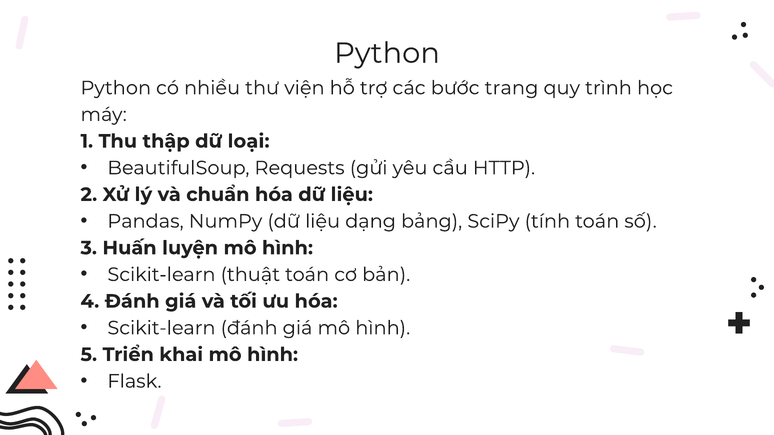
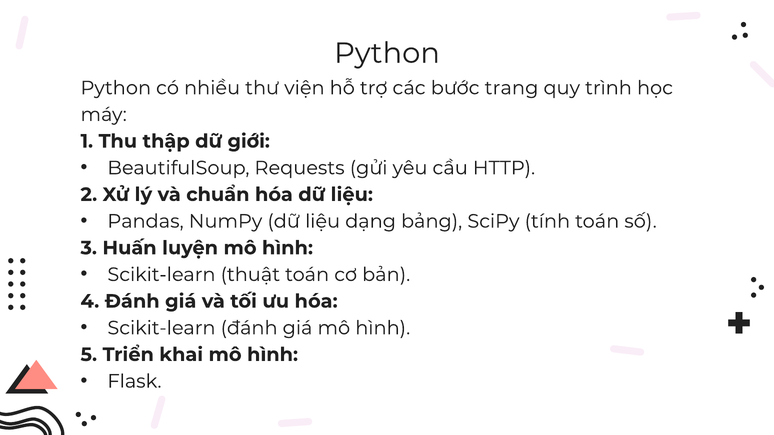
loại: loại -> giới (249, 141)
